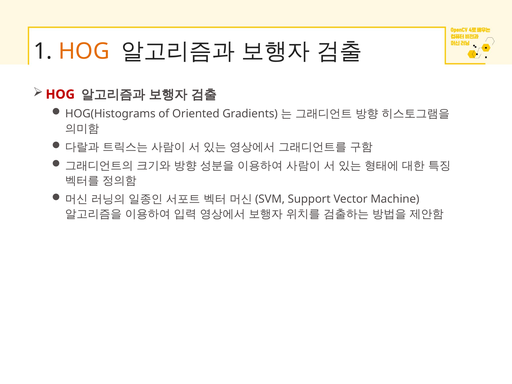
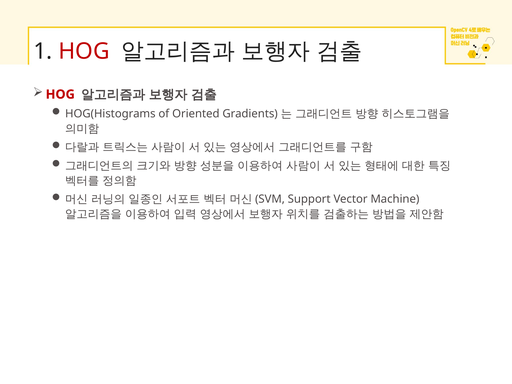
HOG colour: orange -> red (84, 51)
